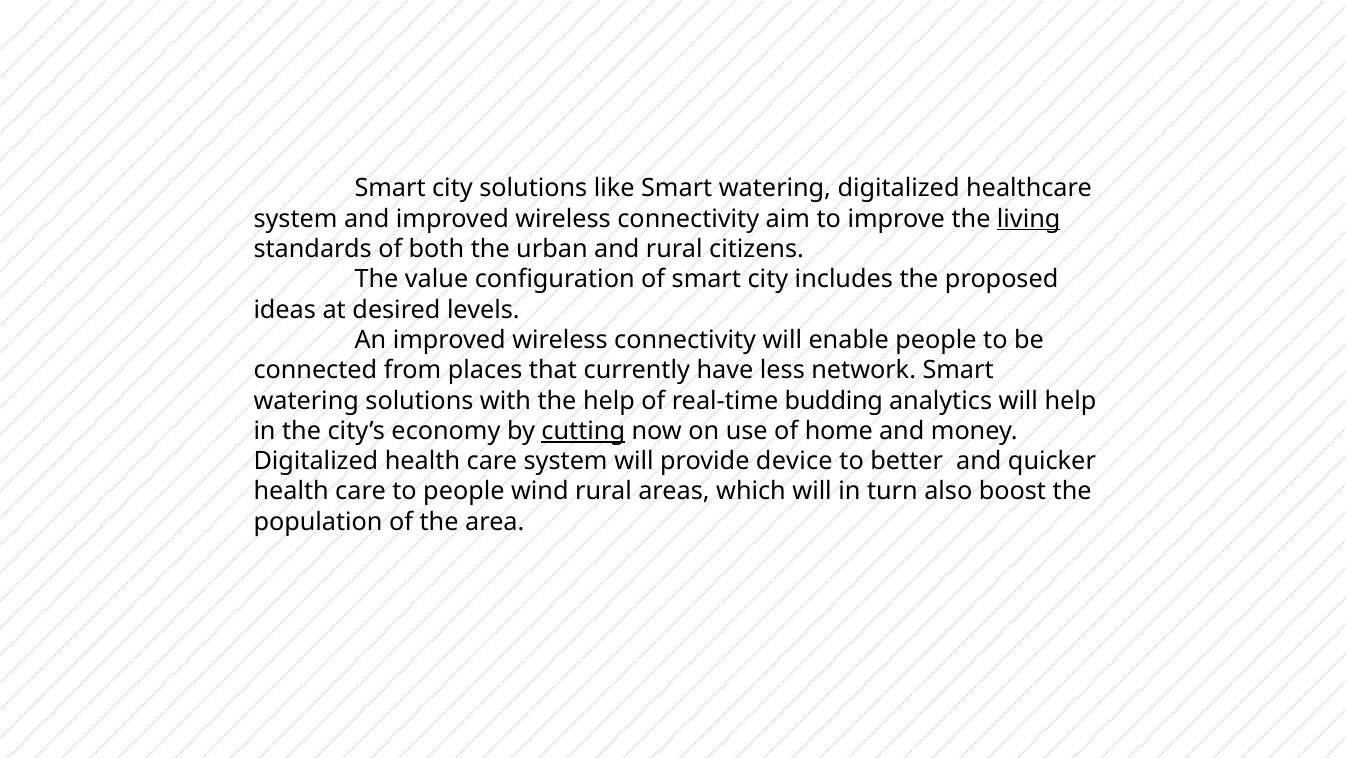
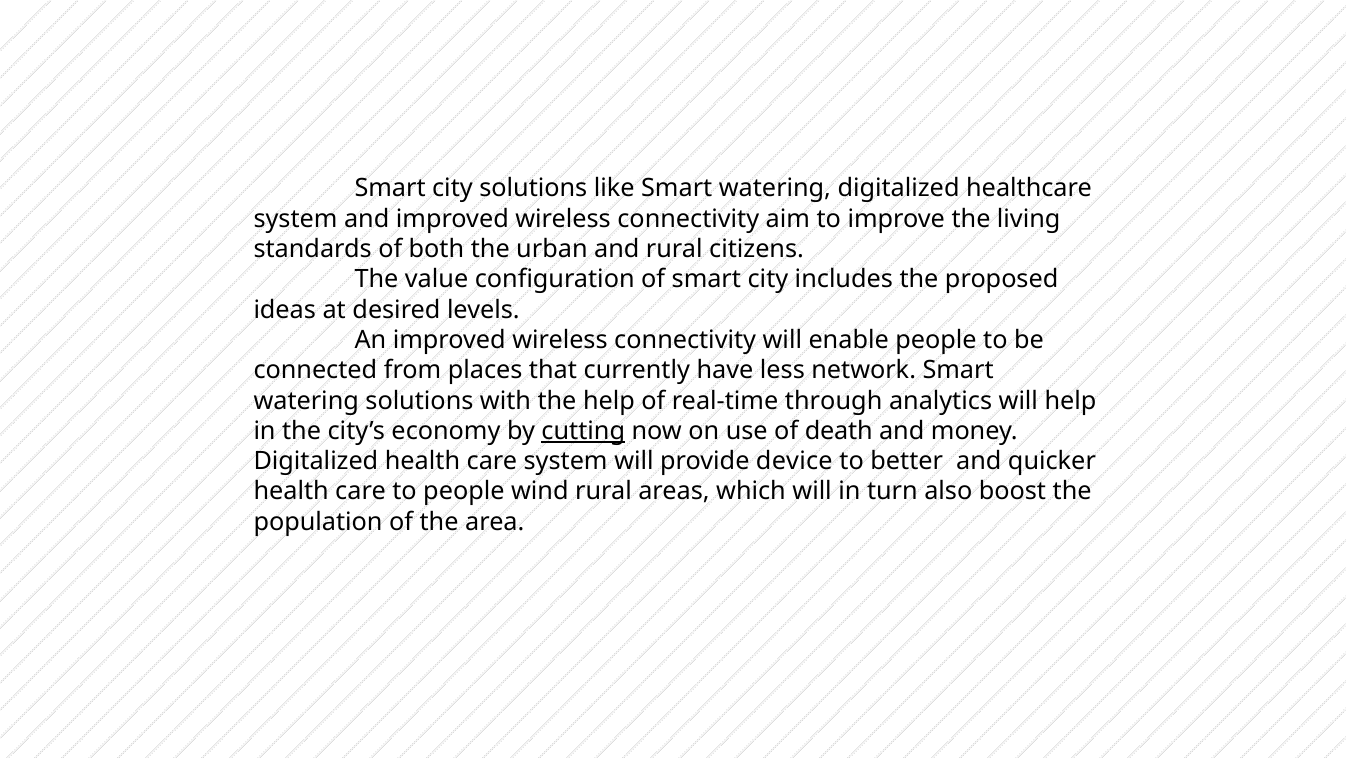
living underline: present -> none (1029, 219)
budding: budding -> through (834, 400)
home: home -> death (839, 431)
